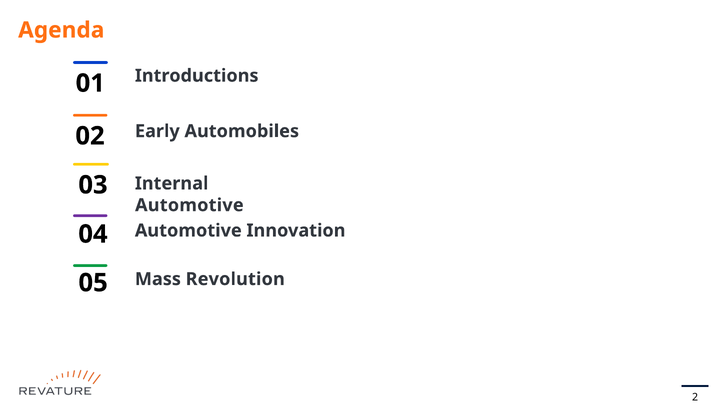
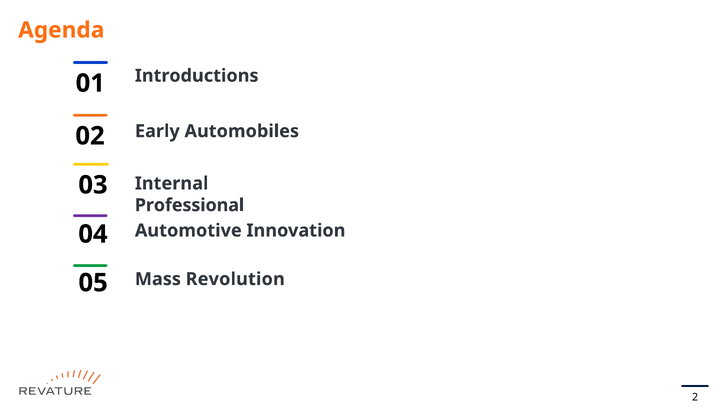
Automotive: Automotive -> Professional (190, 205)
